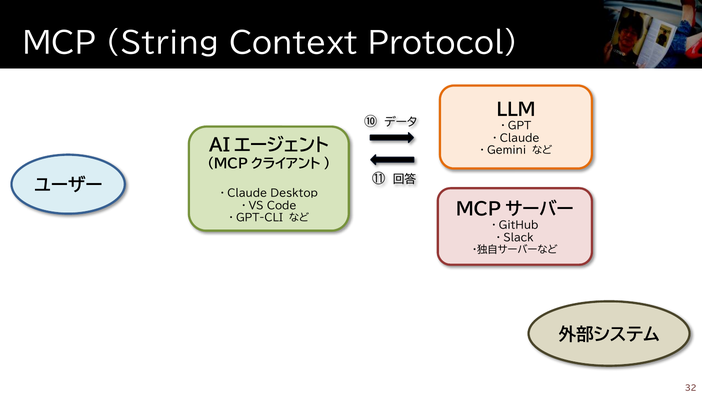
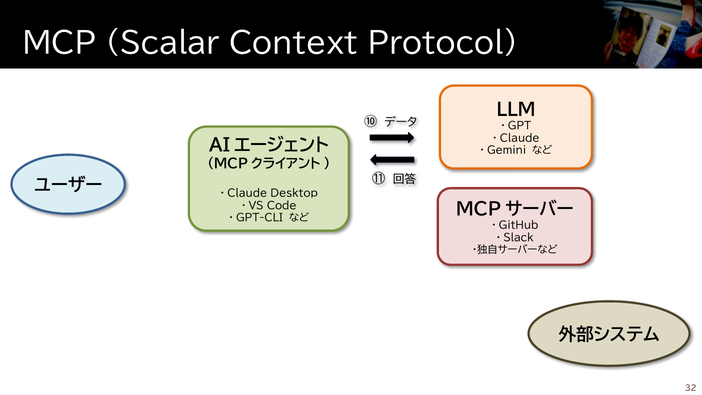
String: String -> Scalar (163, 44)
